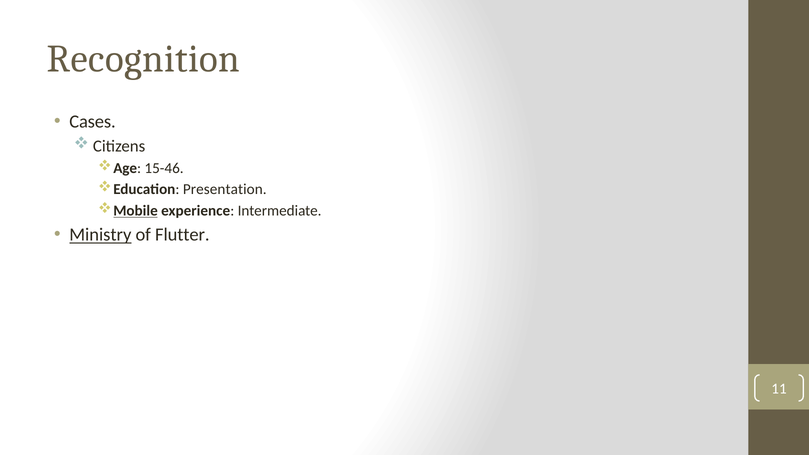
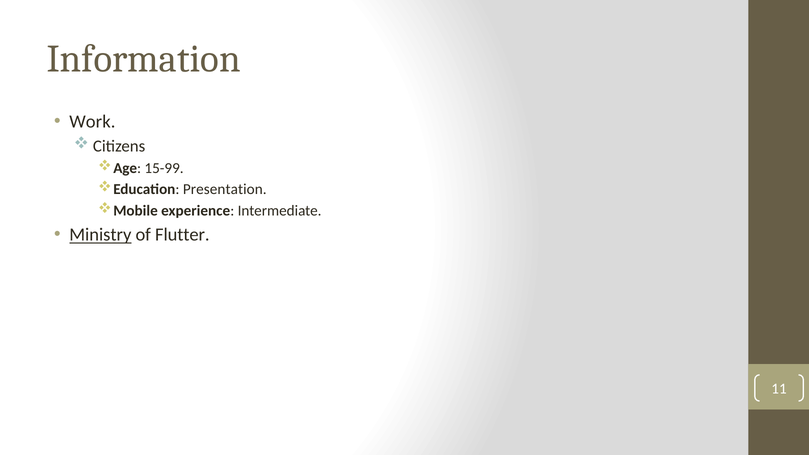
Recognition: Recognition -> Information (144, 59)
Cases: Cases -> Work (92, 122)
15-46: 15-46 -> 15-99 (164, 168)
Mobile underline: present -> none (136, 211)
